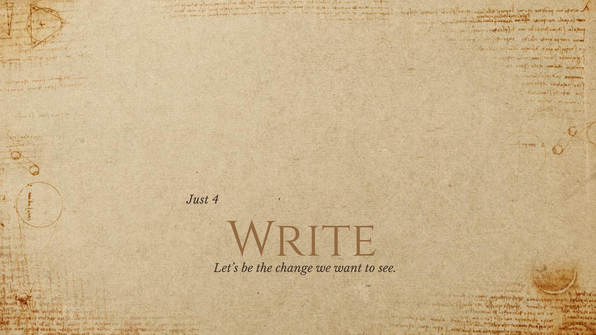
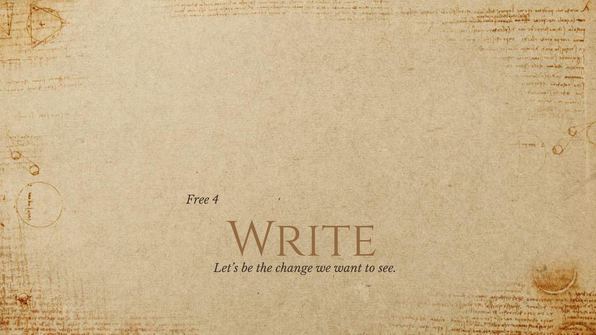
Just: Just -> Free (198, 200)
